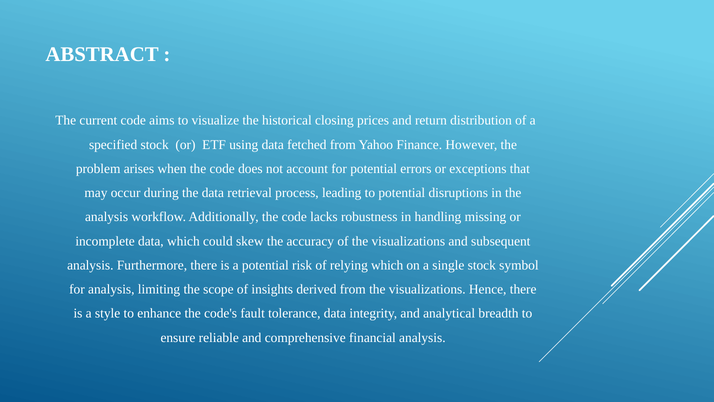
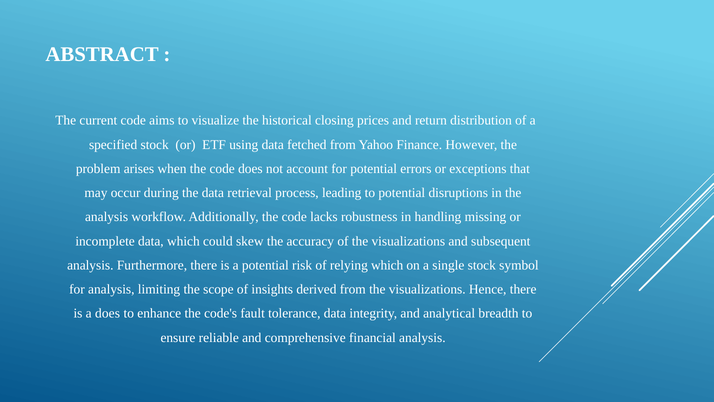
a style: style -> does (108, 313)
